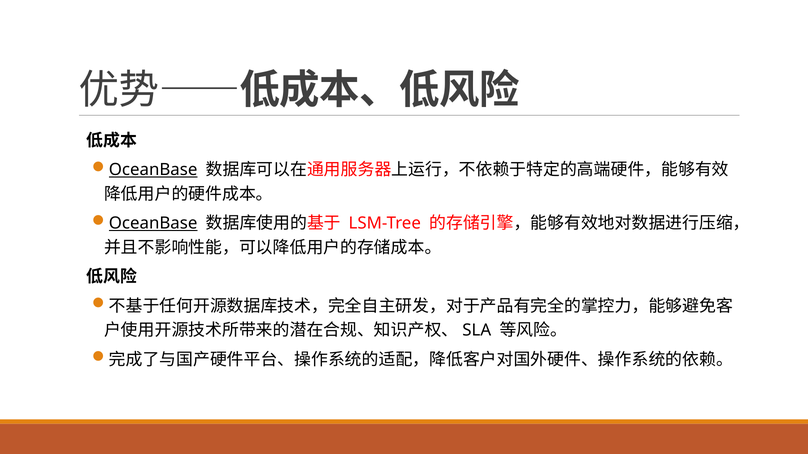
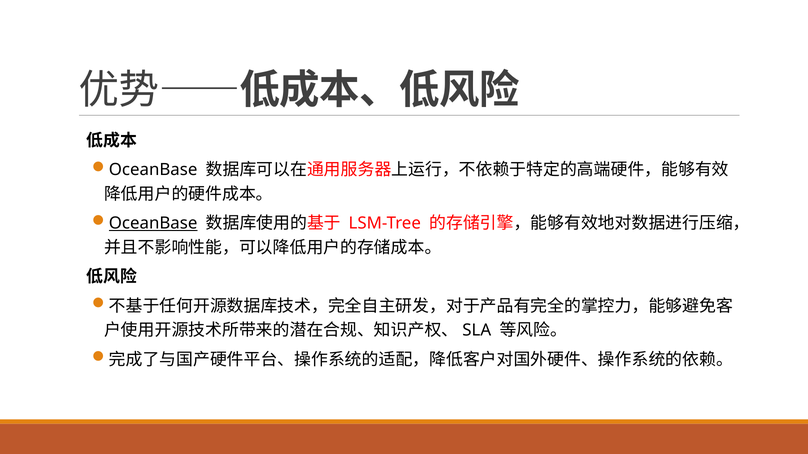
OceanBase underline: present -> none (153, 170)
